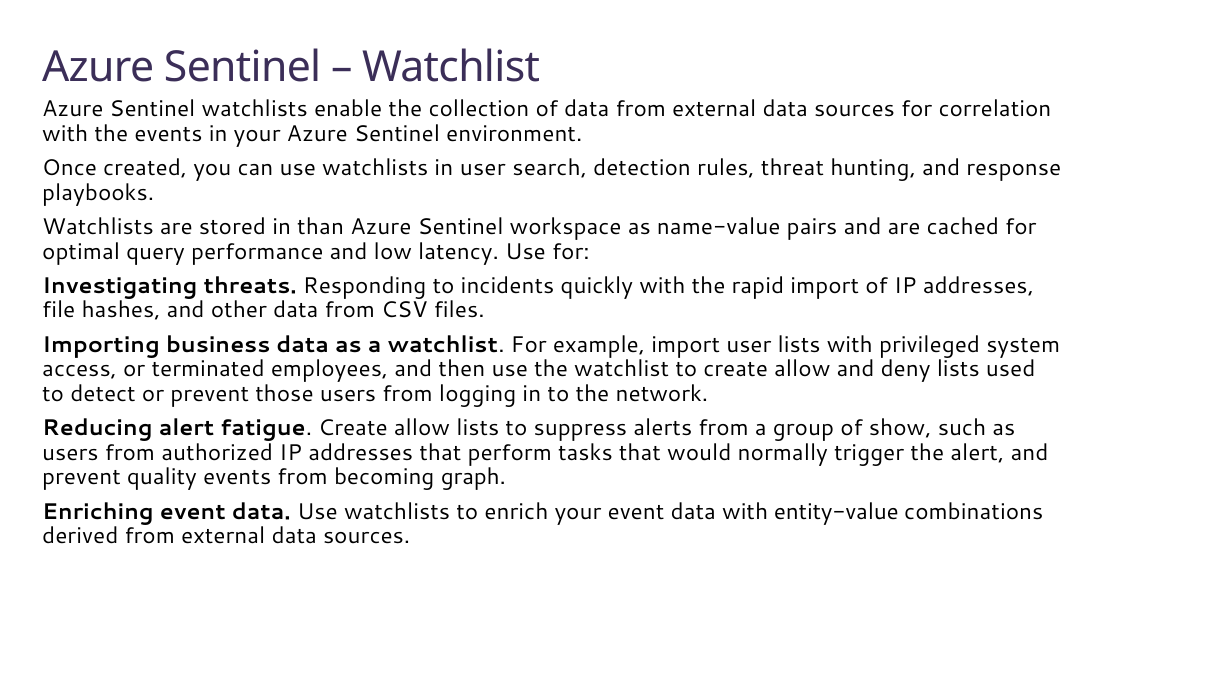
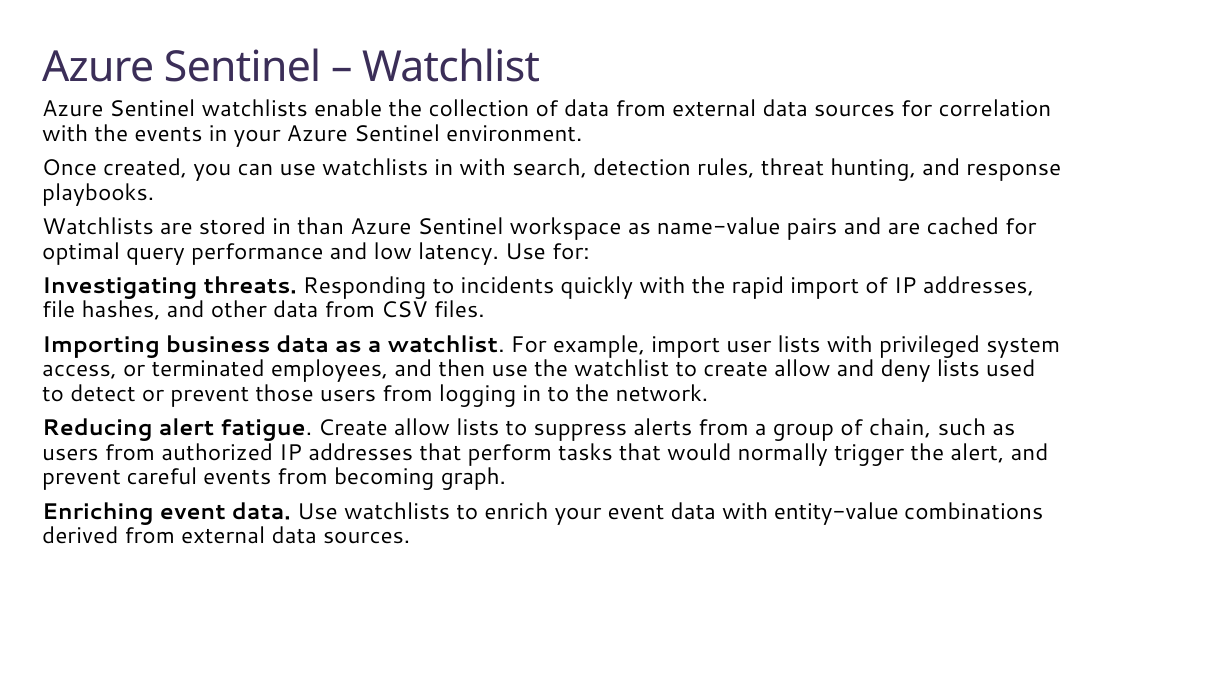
in user: user -> with (483, 168)
show: show -> chain (900, 428)
quality: quality -> careful (162, 477)
